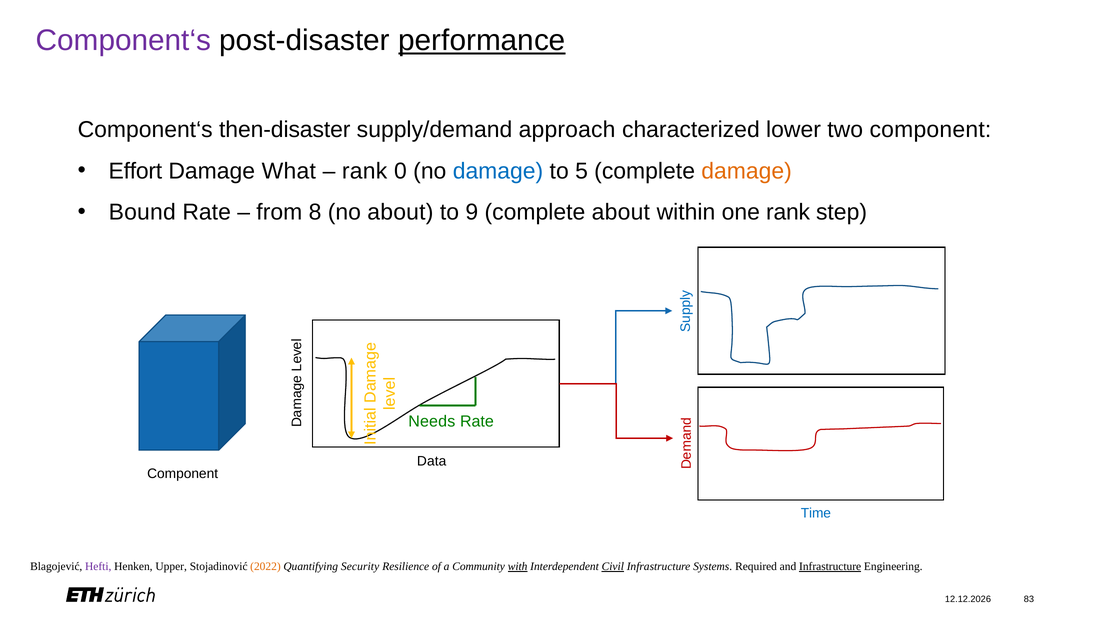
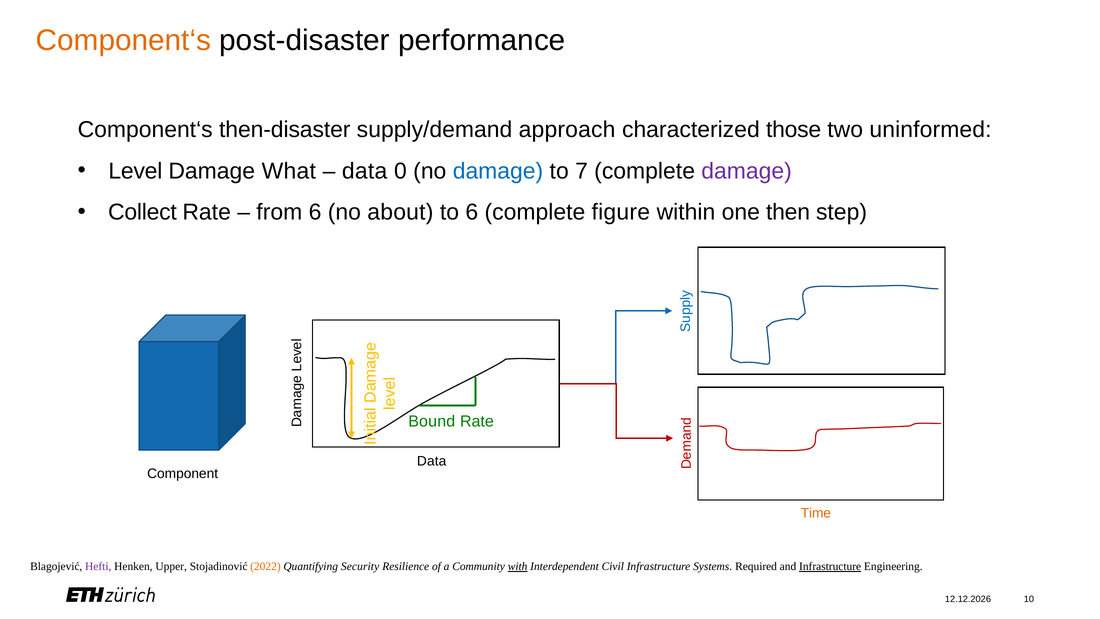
Component‘s colour: purple -> orange (123, 41)
performance underline: present -> none (482, 41)
lower: lower -> those (794, 130)
two component: component -> uninformed (930, 130)
Effort: Effort -> Level (135, 171)
rank: rank -> data (365, 171)
5: 5 -> 7 (582, 171)
damage colour: orange -> purple (747, 171)
Bound: Bound -> Collect (142, 212)
from 8: 8 -> 6 (315, 212)
to 9: 9 -> 6 (472, 212)
complete about: about -> figure (621, 212)
one rank: rank -> then (788, 212)
Needs: Needs -> Bound (432, 421)
Time colour: blue -> orange (816, 513)
Civil underline: present -> none (613, 566)
83: 83 -> 10 (1029, 599)
